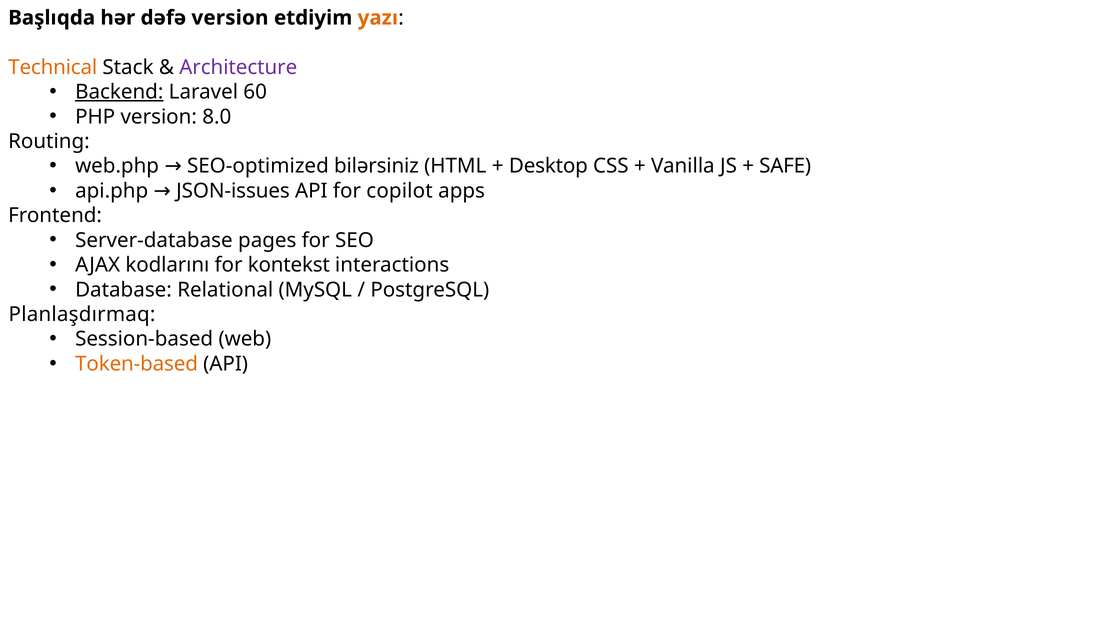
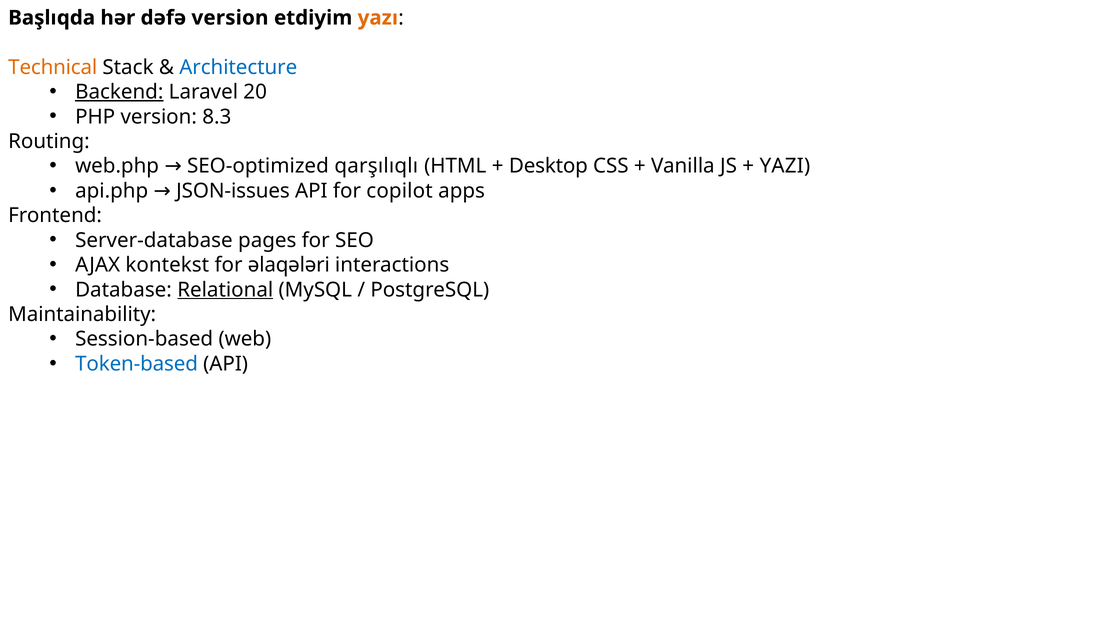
Architecture colour: purple -> blue (238, 67)
60: 60 -> 20 (255, 92)
8.0: 8.0 -> 8.3 (217, 117)
bilərsiniz: bilərsiniz -> qarşılıqlı (376, 166)
SAFE: SAFE -> YAZI (785, 166)
kodlarını: kodlarını -> kontekst (167, 265)
kontekst: kontekst -> əlaqələri (289, 265)
Relational underline: none -> present (225, 290)
Planlaşdırmaq: Planlaşdırmaq -> Maintainability (82, 314)
Token-based colour: orange -> blue (137, 364)
